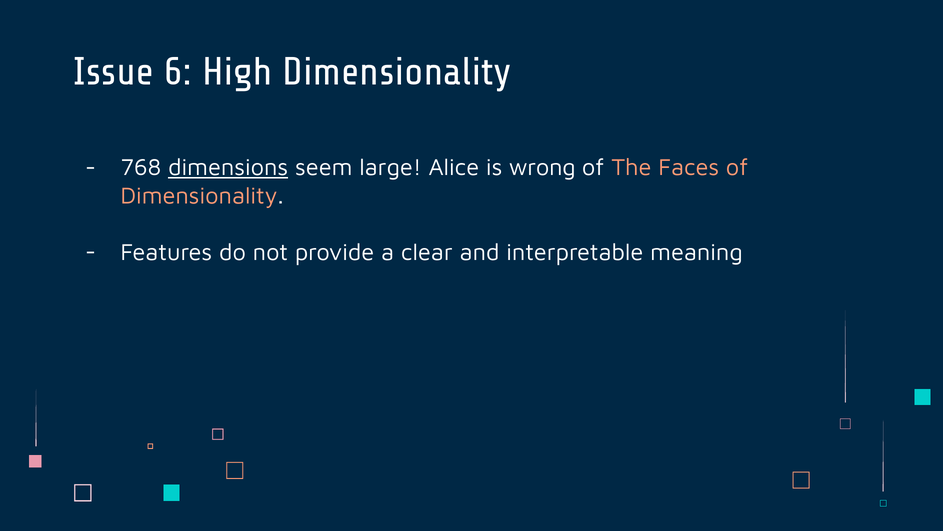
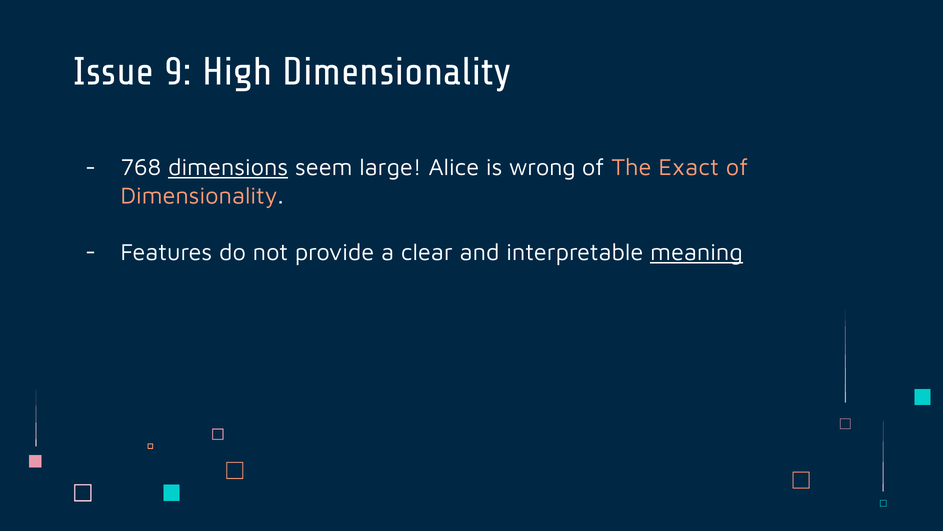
6: 6 -> 9 (178, 72)
Faces: Faces -> Exact (689, 168)
meaning underline: none -> present (696, 252)
